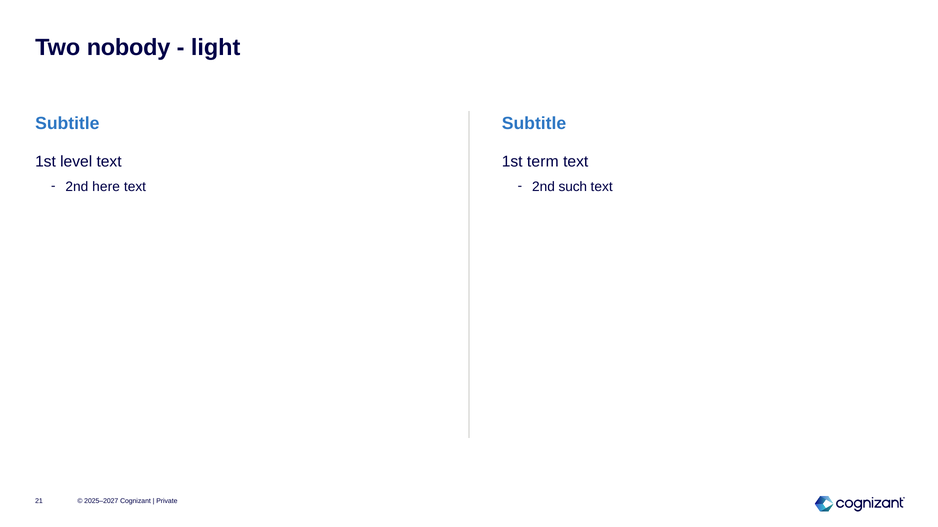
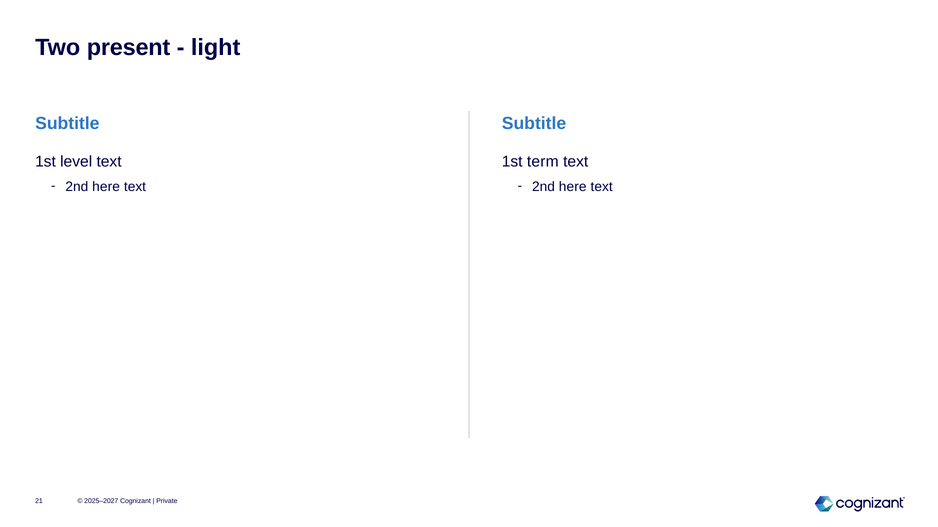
nobody: nobody -> present (129, 48)
such: such -> here (573, 187)
